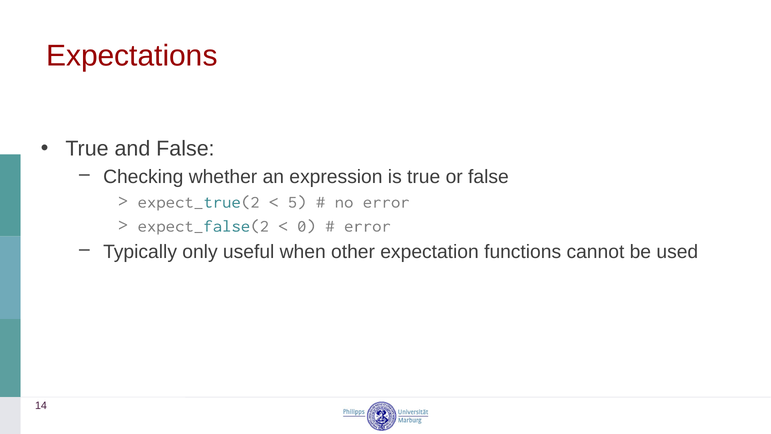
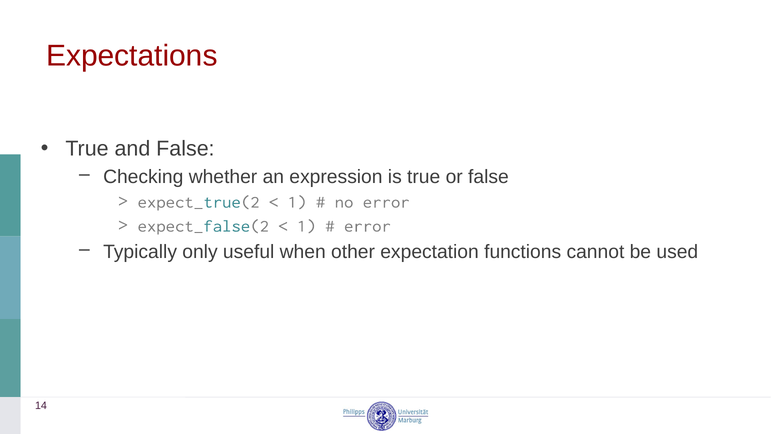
5: 5 -> 1 (297, 202)
0: 0 -> 1 (306, 226)
